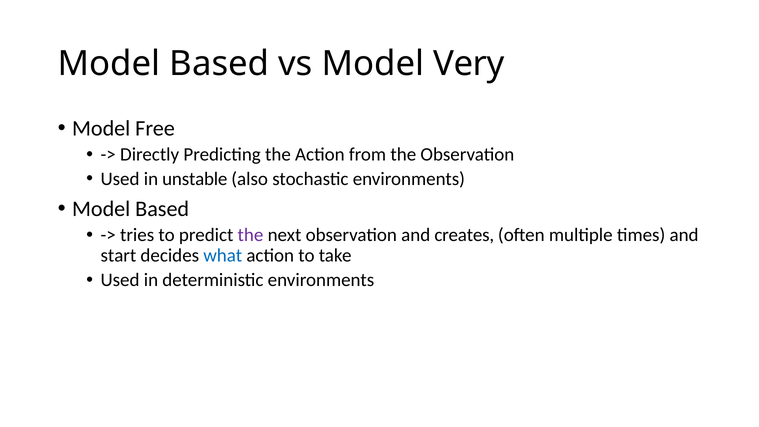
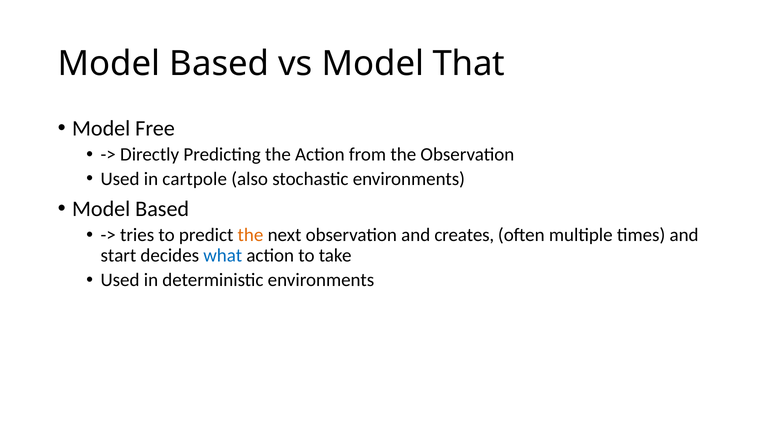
Very: Very -> That (469, 64)
unstable: unstable -> cartpole (195, 179)
the colour: purple -> orange (250, 235)
